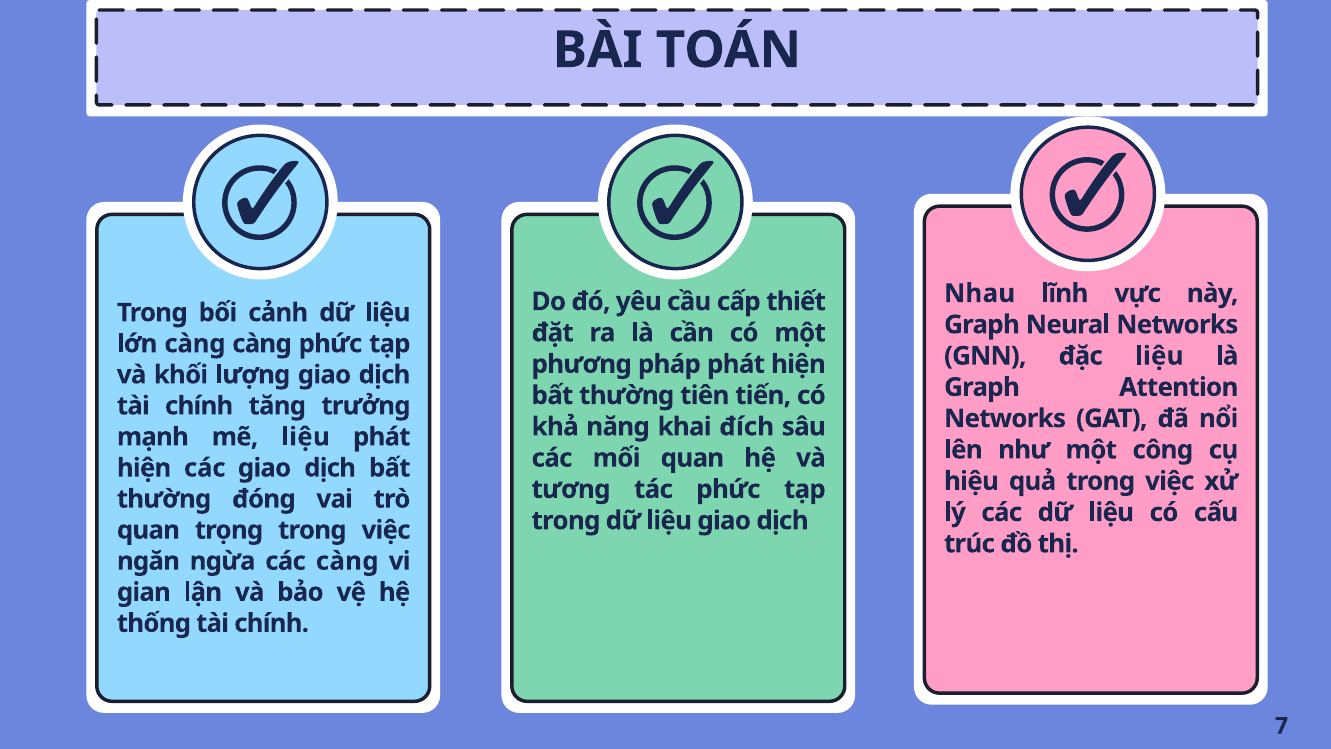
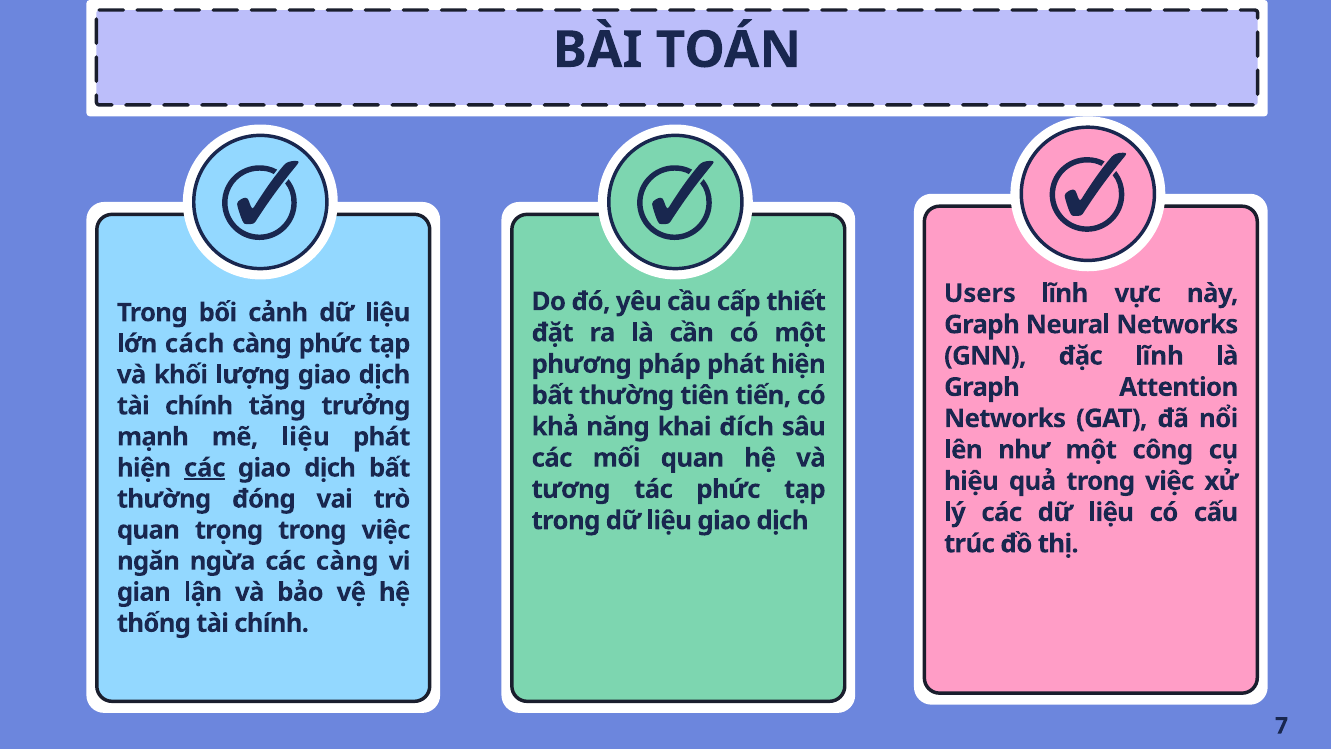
Nhau: Nhau -> Users (980, 293)
lớn càng: càng -> cách (195, 344)
đặc liệu: liệu -> lĩnh (1159, 356)
các underline: none -> present (205, 468)
